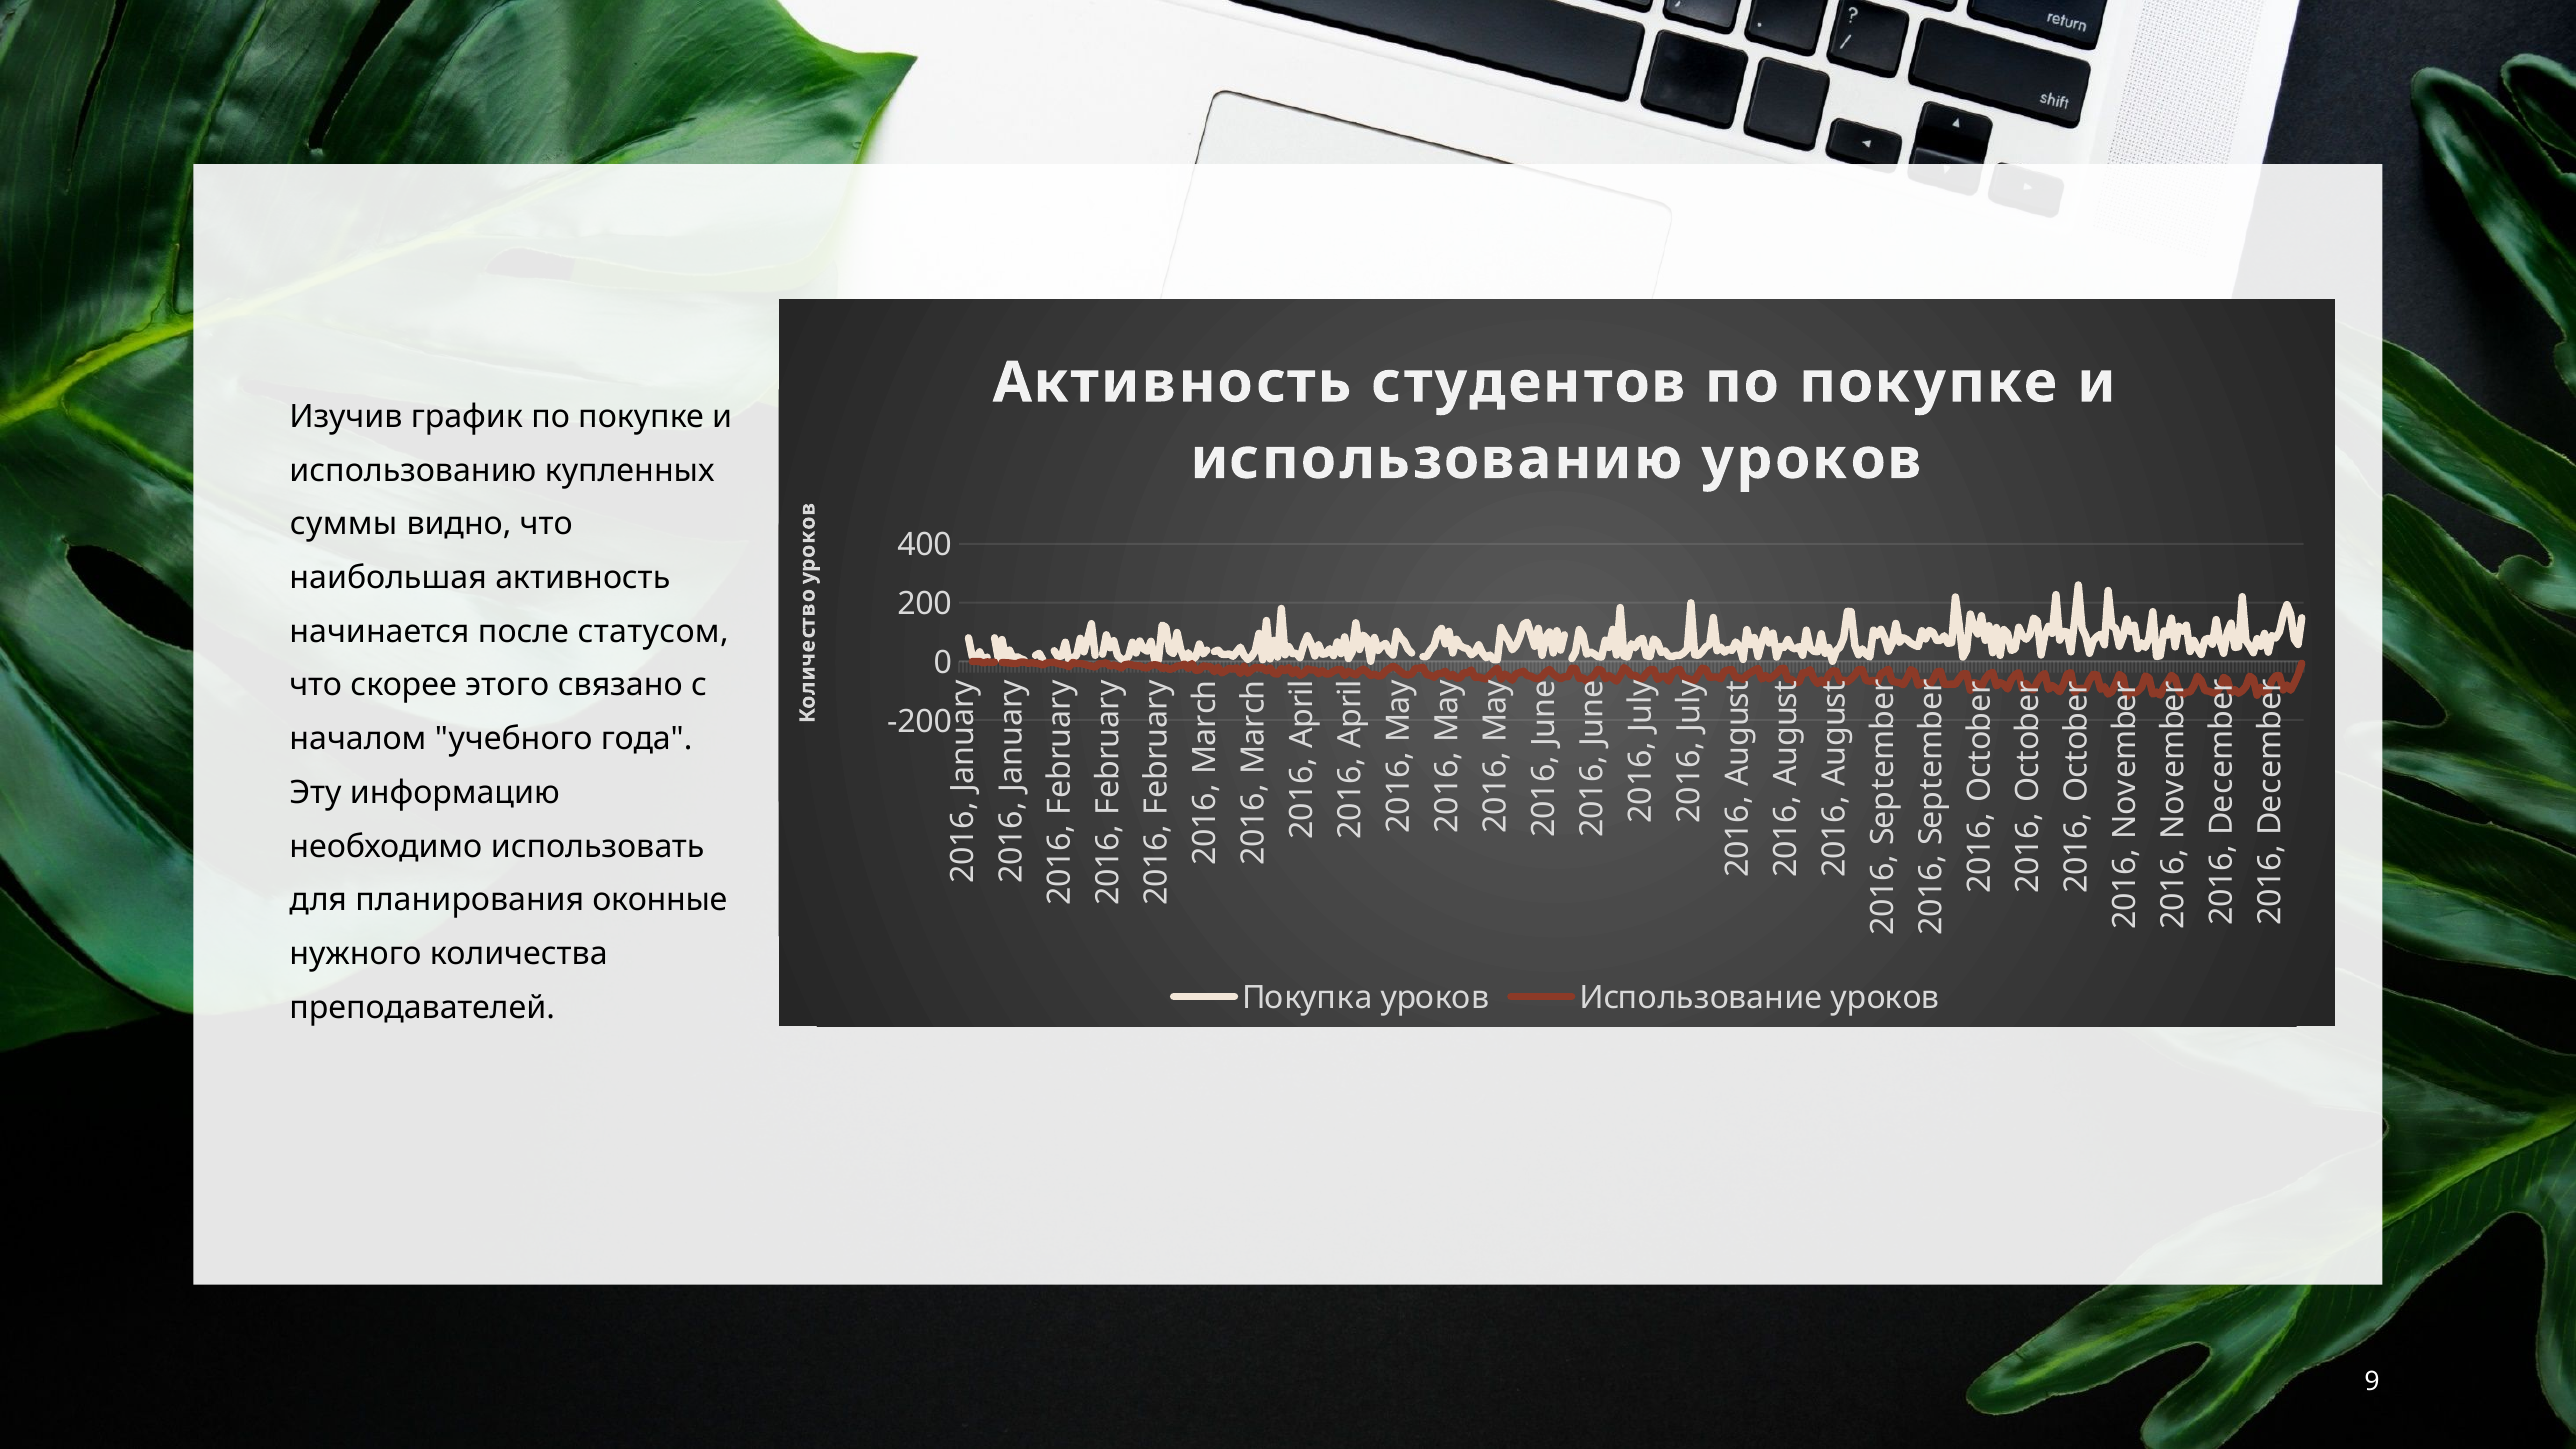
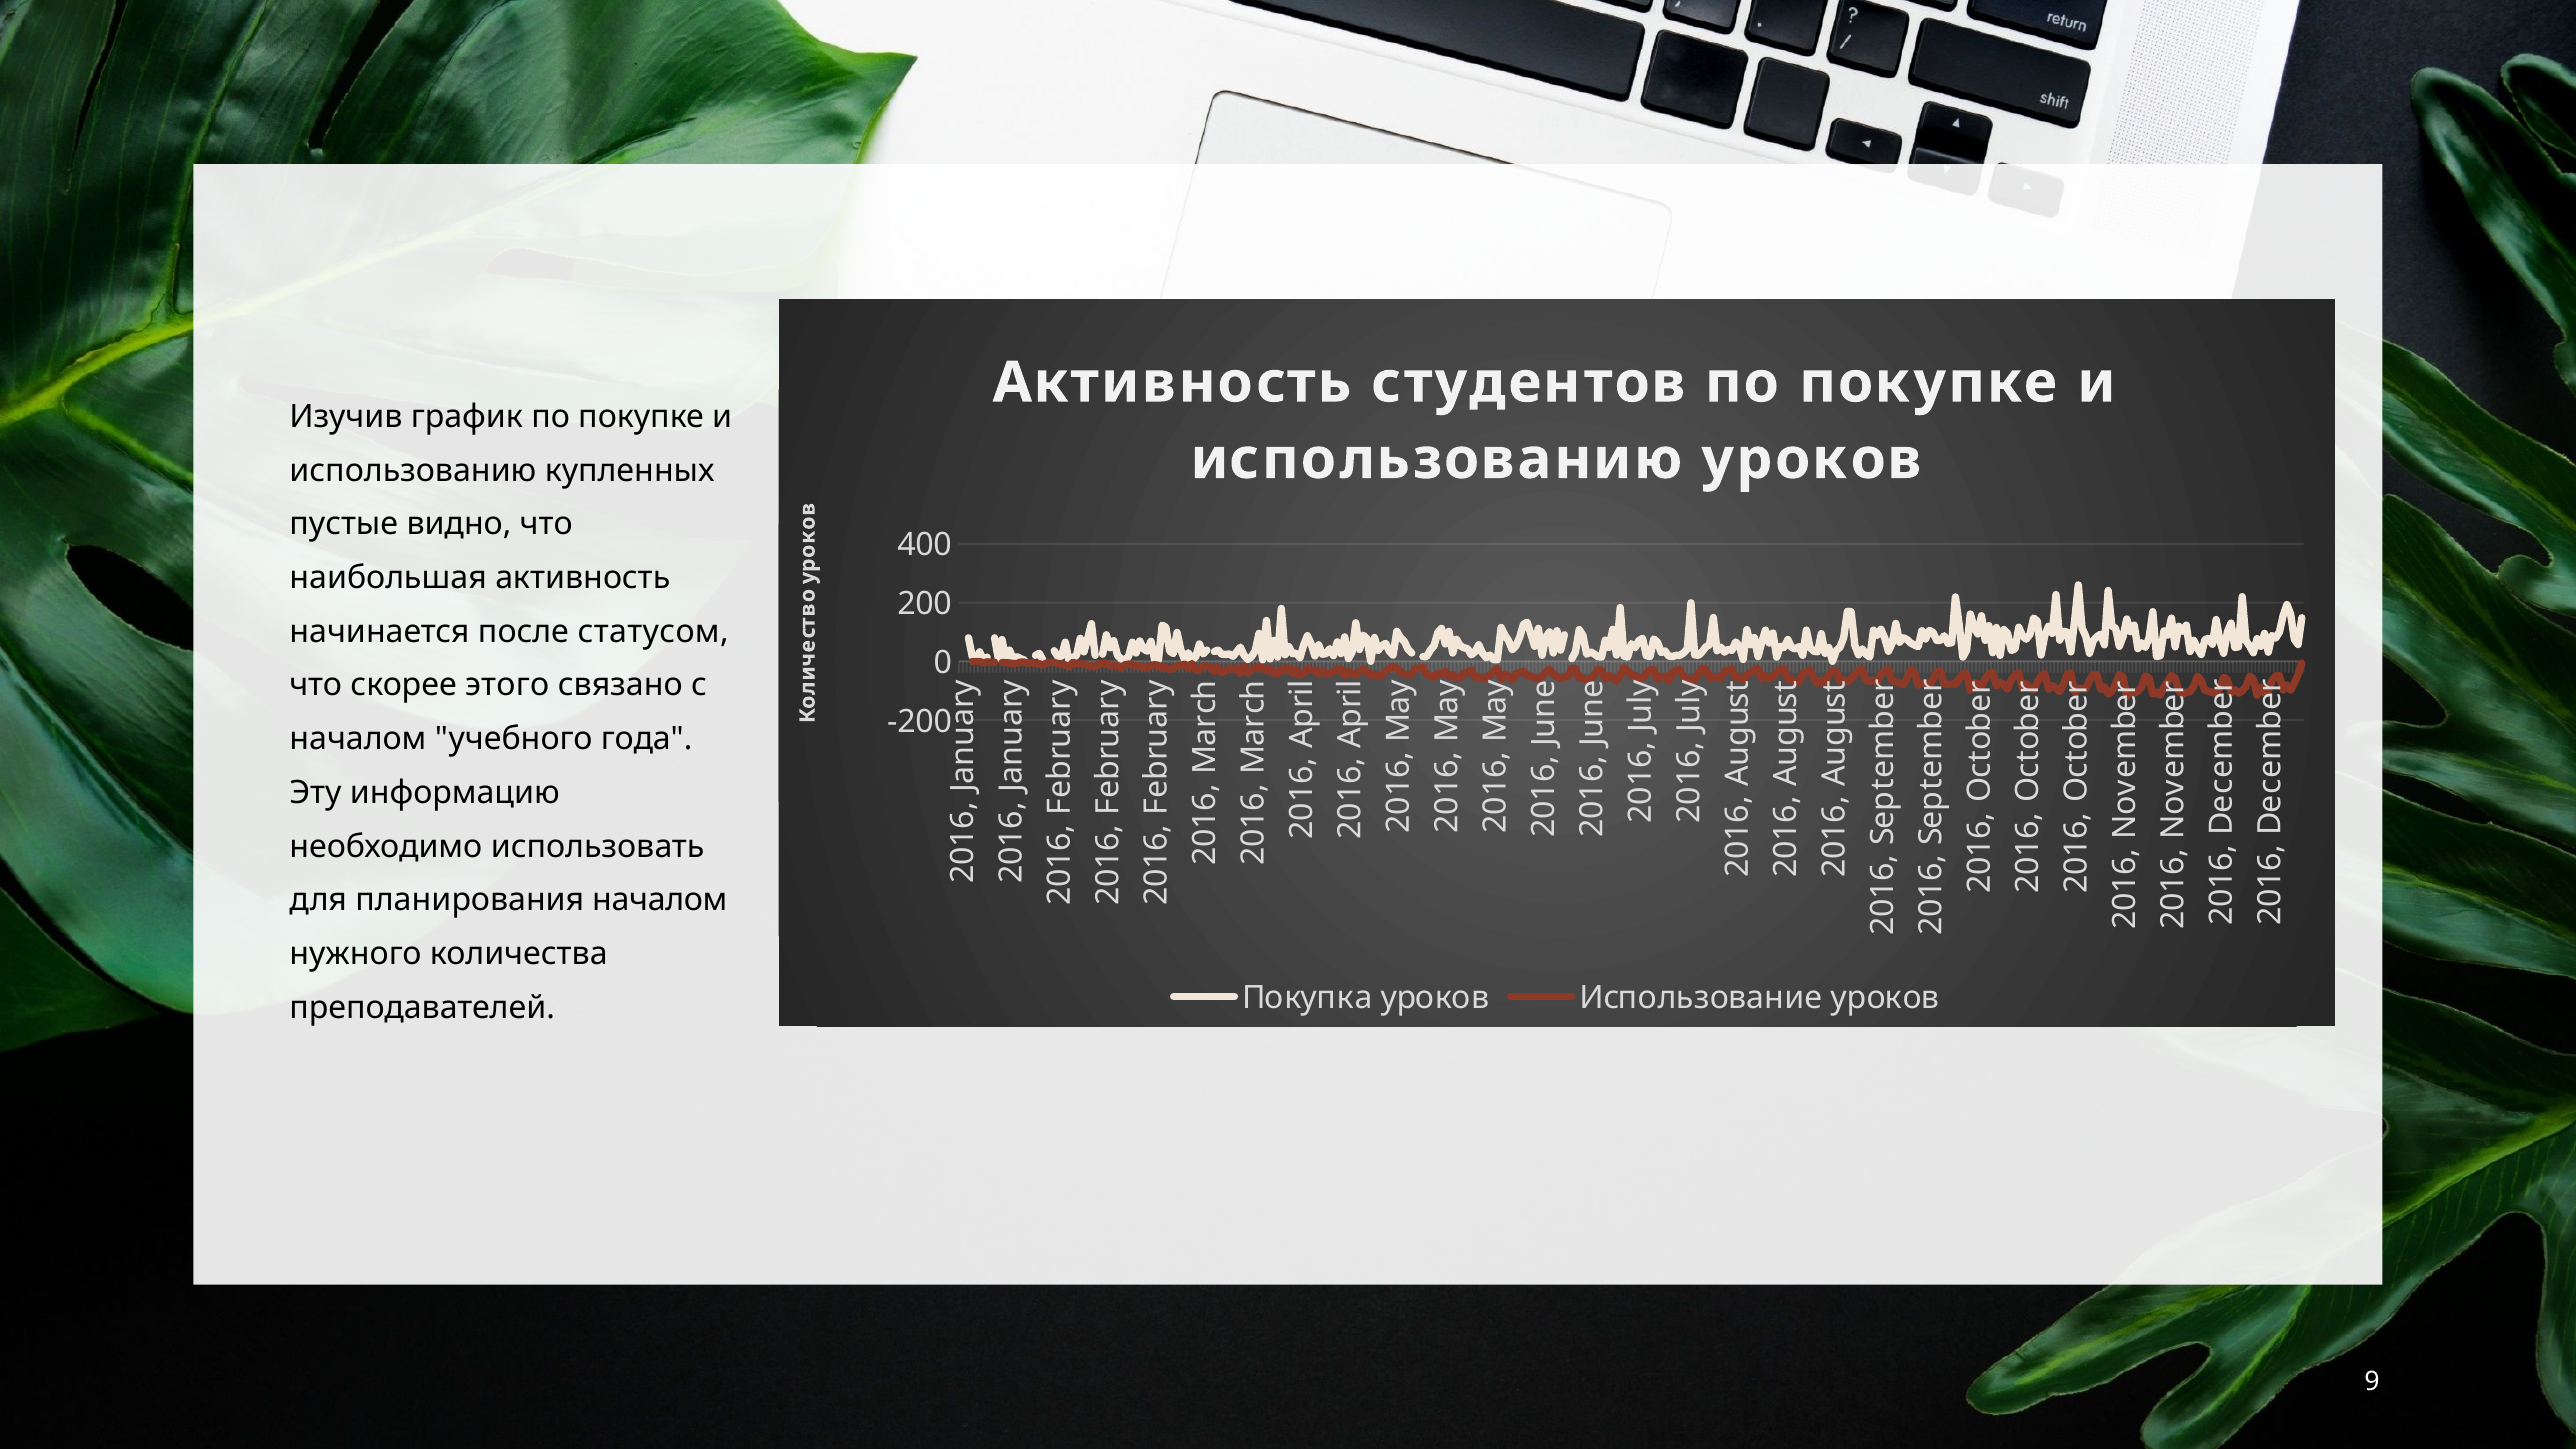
суммы: суммы -> пустые (344, 524)
планирования оконные: оконные -> началом (660, 900)
